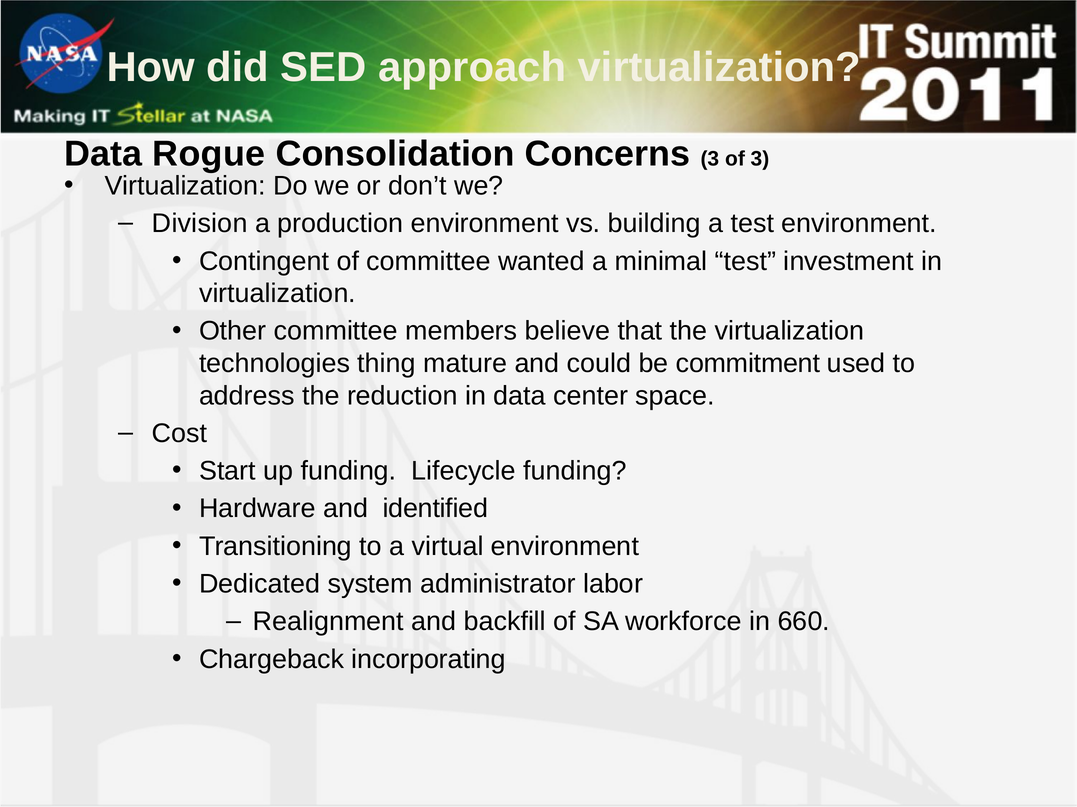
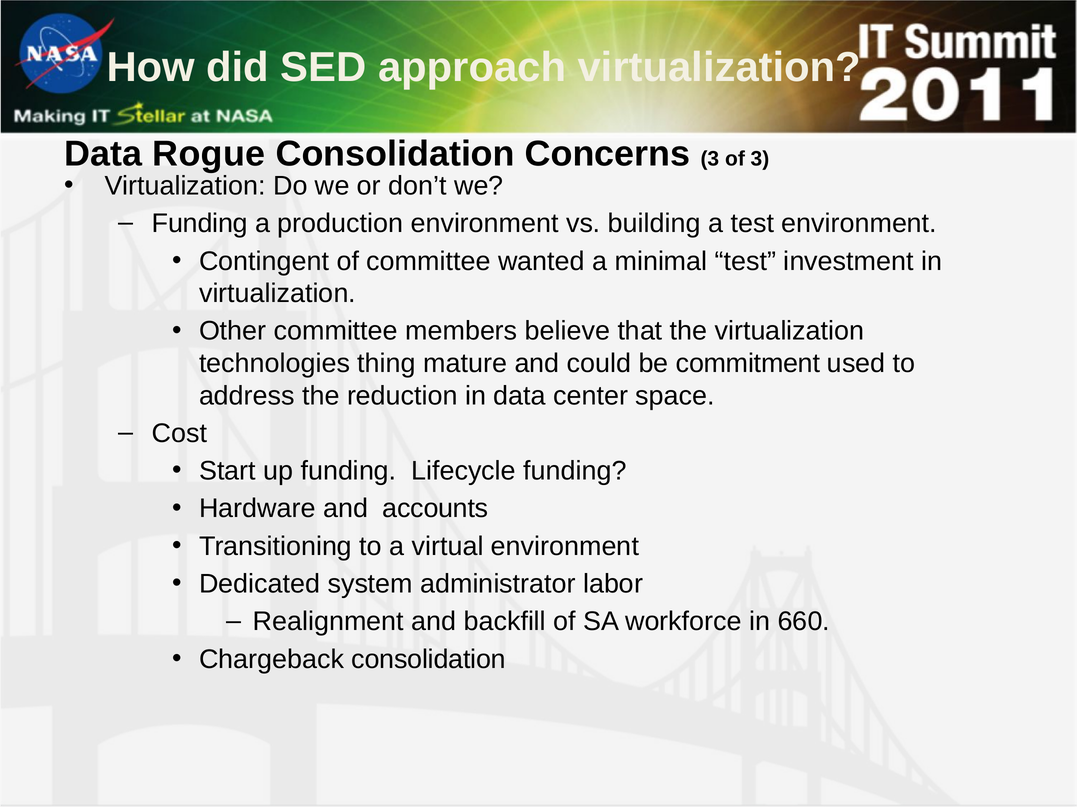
Division: Division -> Funding (200, 224)
identified: identified -> accounts (435, 509)
Chargeback incorporating: incorporating -> consolidation (429, 660)
